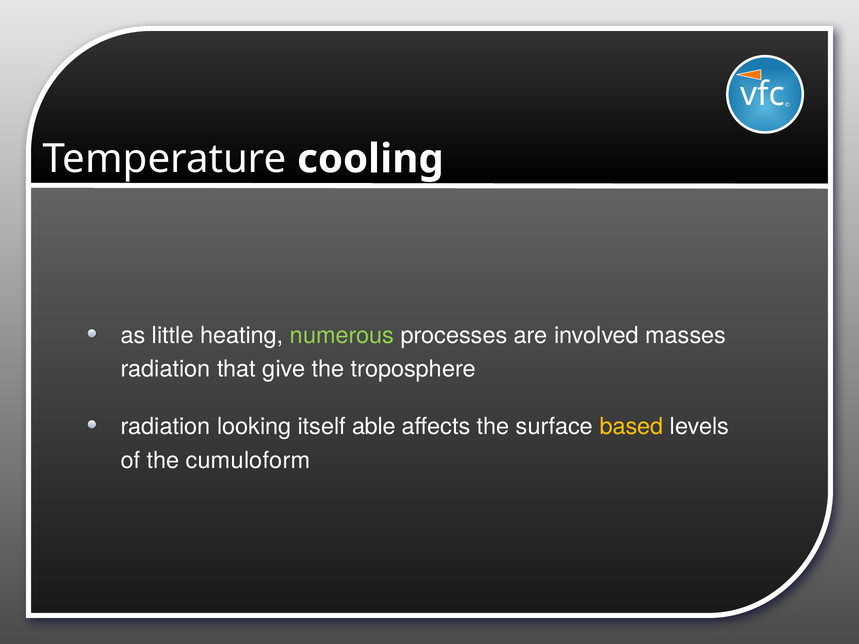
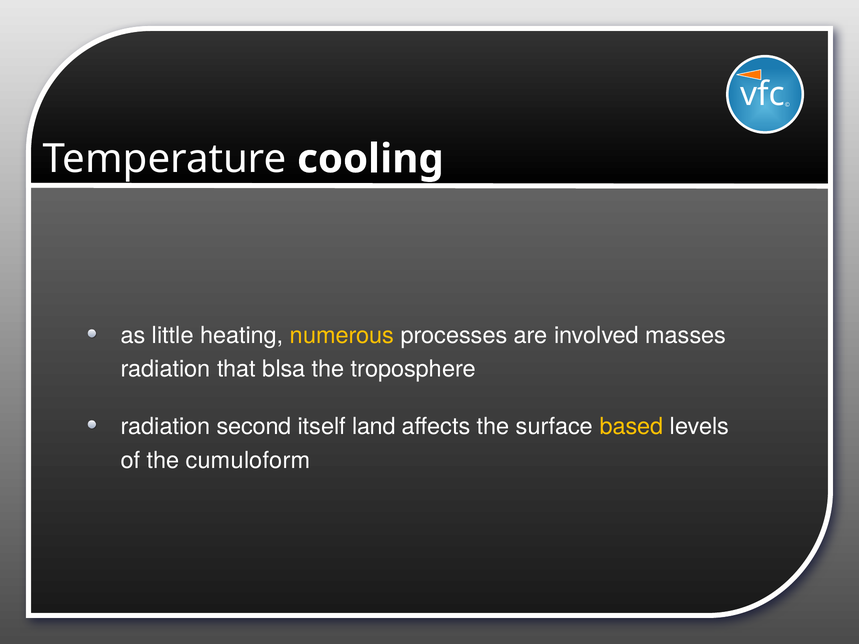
numerous colour: light green -> yellow (342, 336)
give: give -> blsa (284, 369)
looking: looking -> second (254, 427)
able: able -> land (374, 427)
